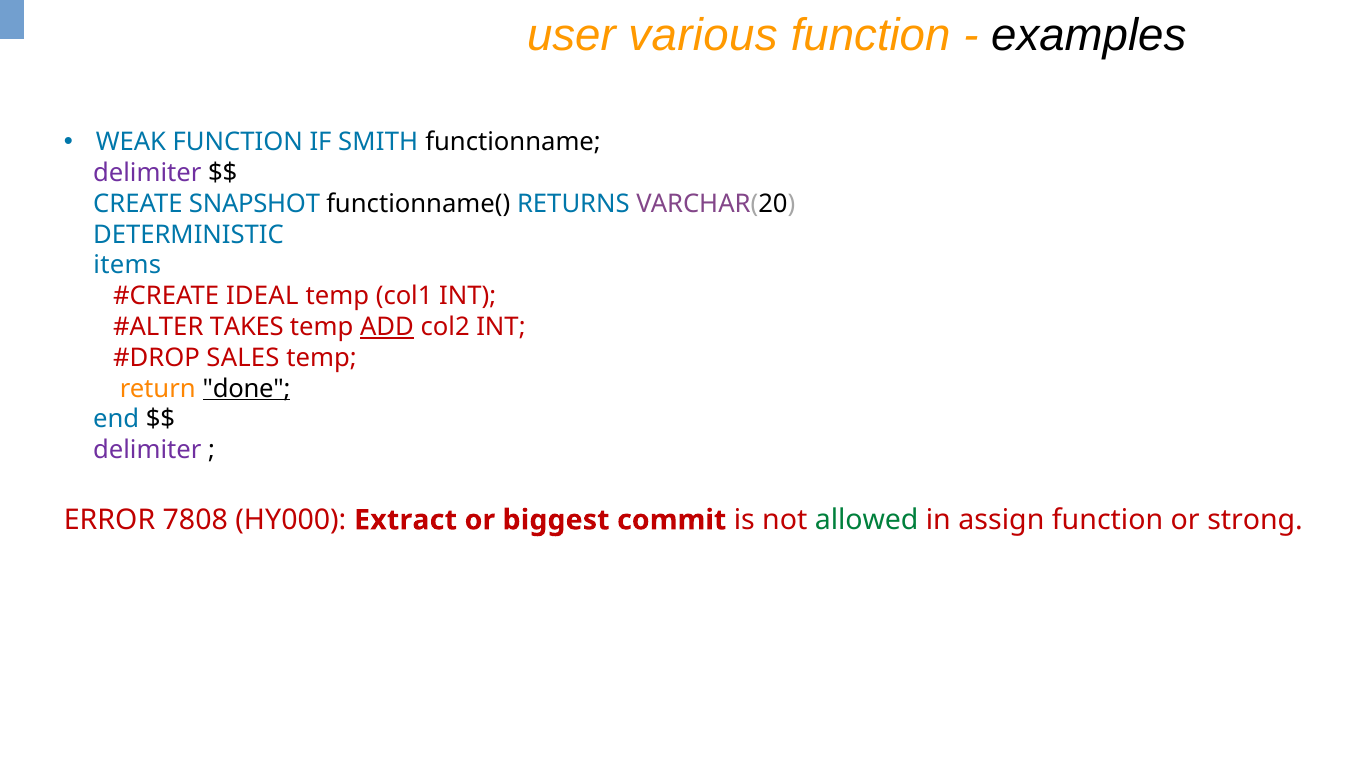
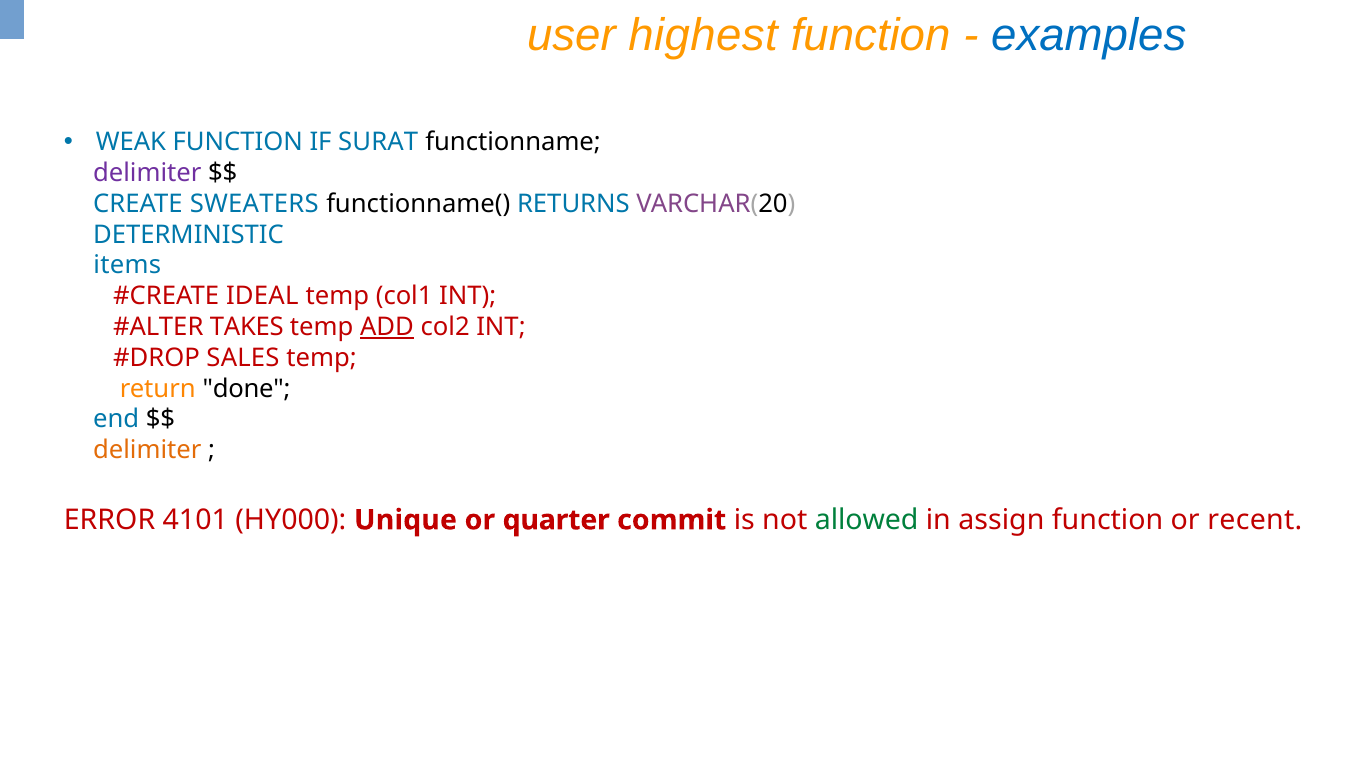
various: various -> highest (703, 36)
examples colour: black -> blue (1089, 36)
SMITH: SMITH -> SURAT (378, 142)
SNAPSHOT: SNAPSHOT -> SWEATERS (254, 204)
done underline: present -> none (247, 388)
delimiter colour: purple -> orange (147, 450)
7808: 7808 -> 4101 (195, 520)
Extract: Extract -> Unique (406, 520)
biggest: biggest -> quarter (556, 520)
strong: strong -> recent (1255, 520)
